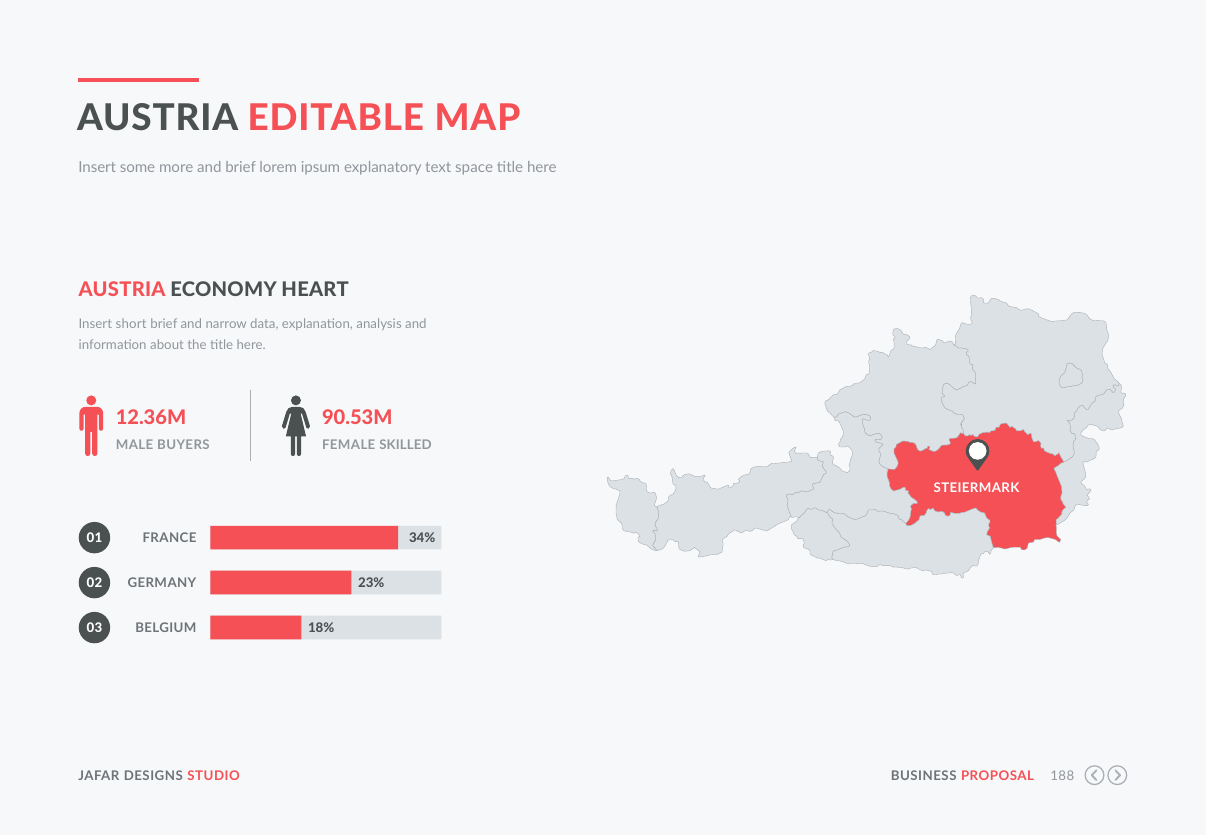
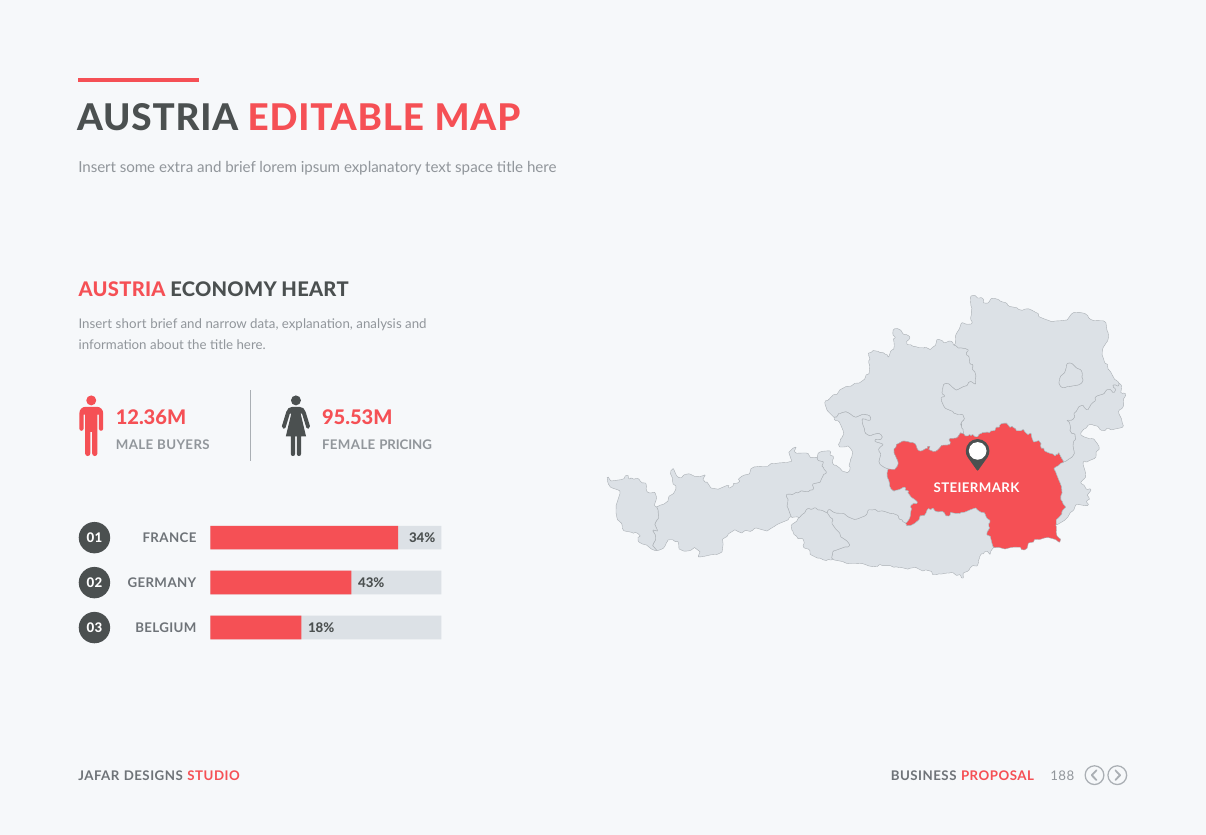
more: more -> extra (176, 168)
90.53M: 90.53M -> 95.53M (357, 418)
SKILLED: SKILLED -> PRICING (406, 445)
23%: 23% -> 43% (371, 583)
